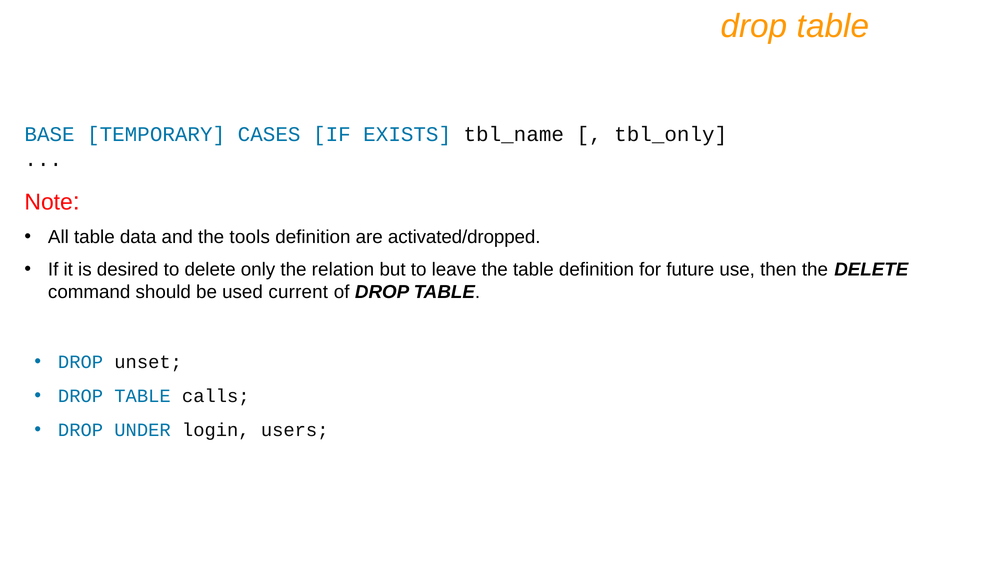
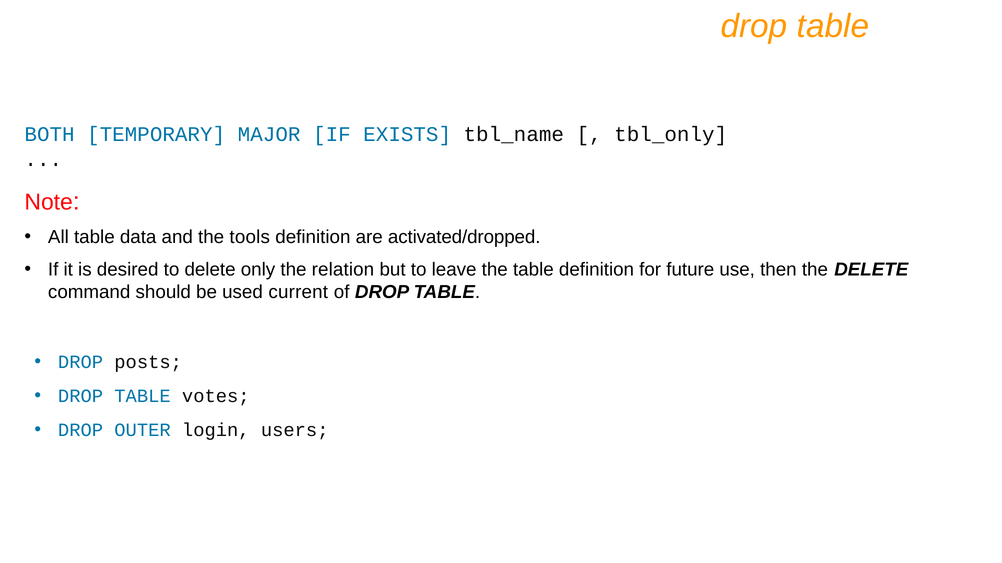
BASE: BASE -> BOTH (50, 134)
CASES: CASES -> MAJOR (269, 134)
unset: unset -> posts (148, 363)
calls: calls -> votes (216, 396)
UNDER: UNDER -> OUTER (143, 430)
